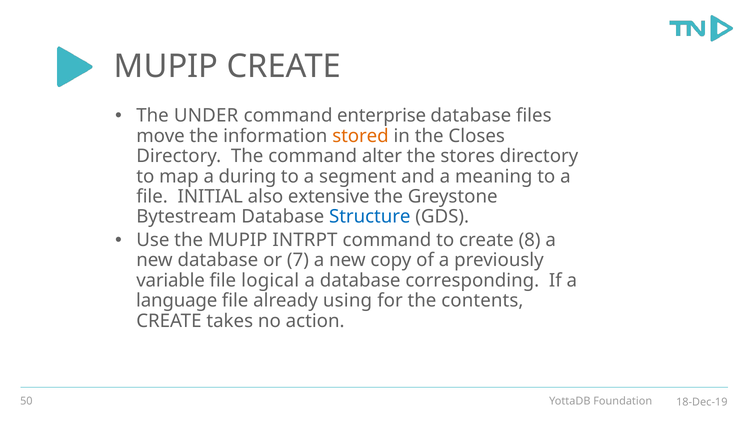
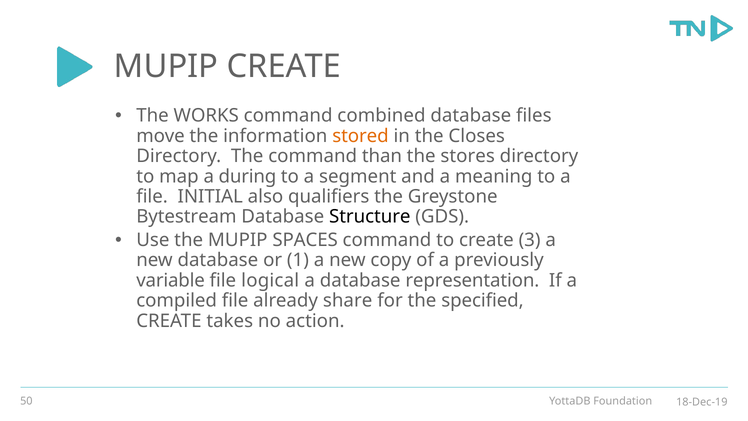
UNDER: UNDER -> WORKS (206, 116)
enterprise: enterprise -> combined (381, 116)
alter: alter -> than (382, 156)
extensive: extensive -> qualifiers (329, 196)
Structure colour: blue -> black (370, 217)
INTRPT: INTRPT -> SPACES (305, 240)
8: 8 -> 3 (530, 240)
7: 7 -> 1 (298, 260)
corresponding: corresponding -> representation (472, 280)
language: language -> compiled (177, 301)
using: using -> share (348, 301)
contents: contents -> specified (482, 301)
